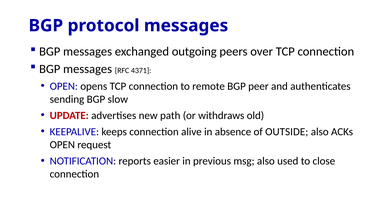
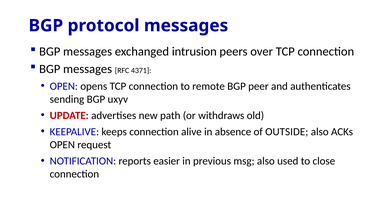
outgoing: outgoing -> intrusion (194, 51)
slow: slow -> uxyv (118, 99)
